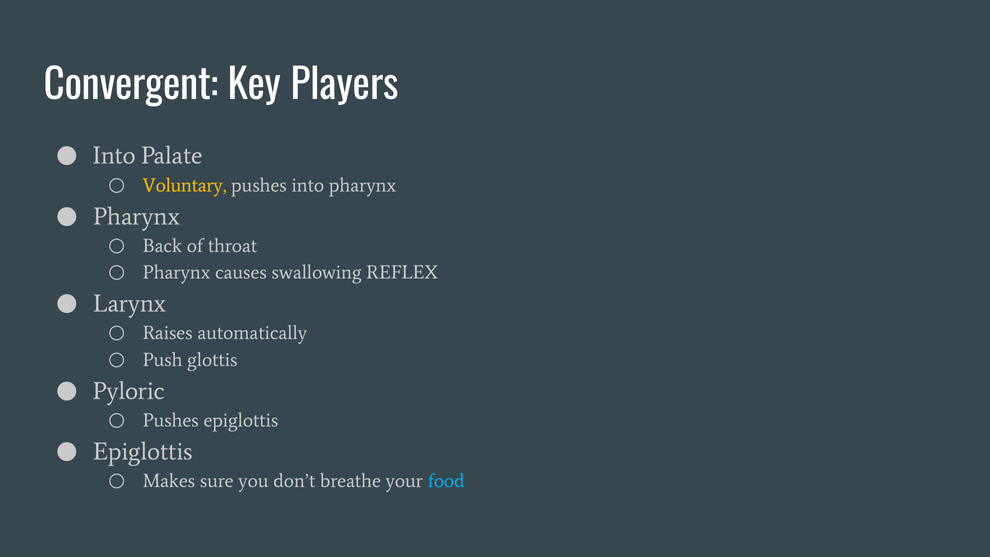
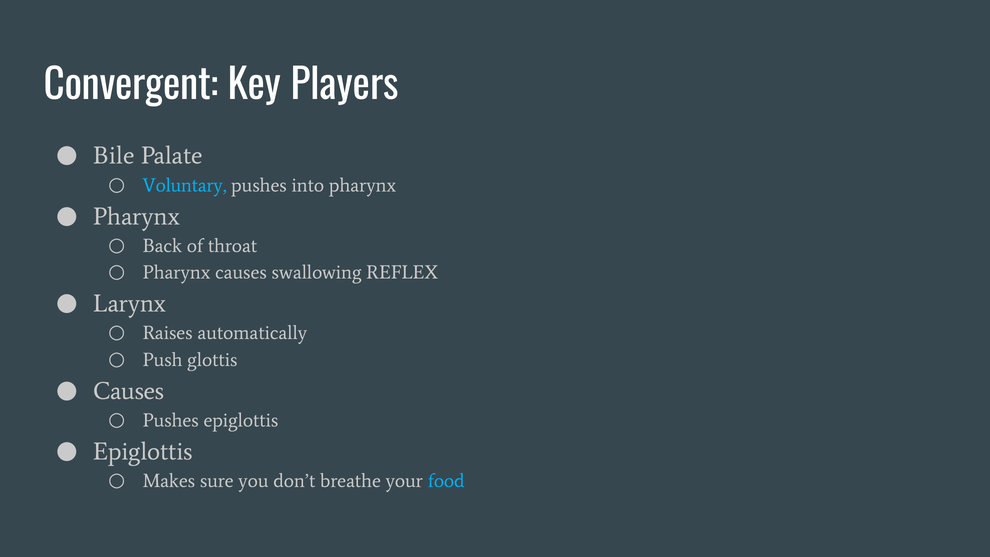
Into: Into -> Bile (114, 156)
Voluntary colour: yellow -> light blue (185, 185)
Pyloric: Pyloric -> Causes (129, 391)
